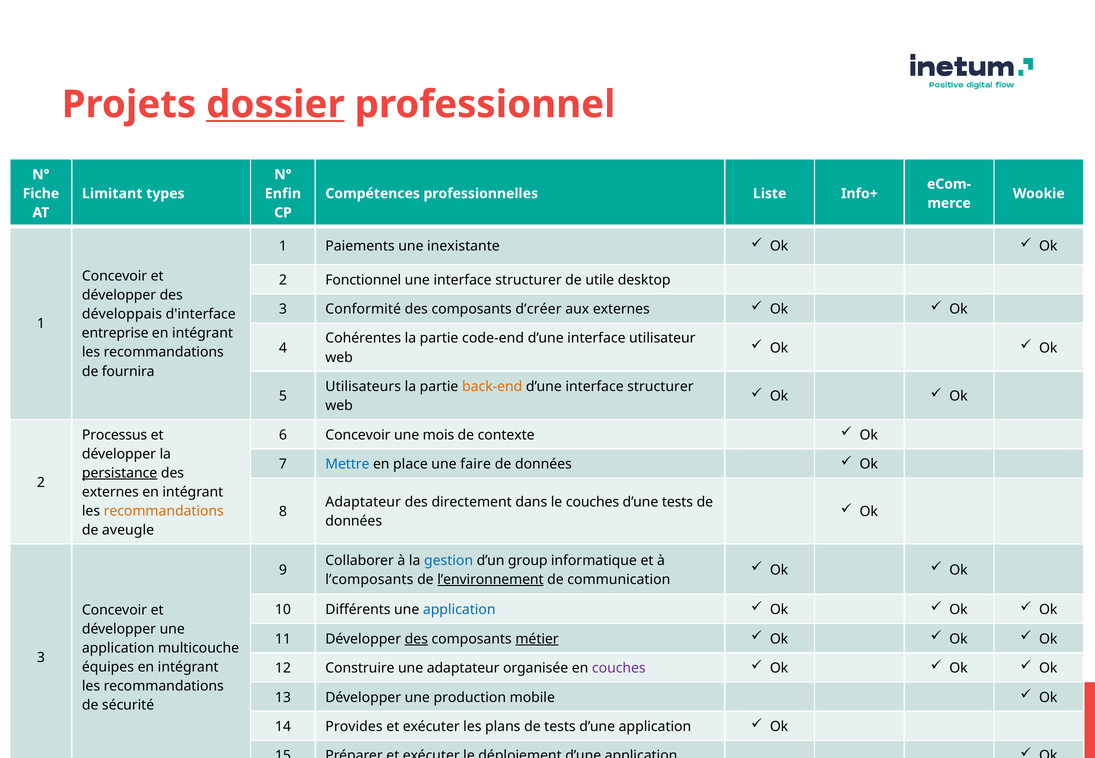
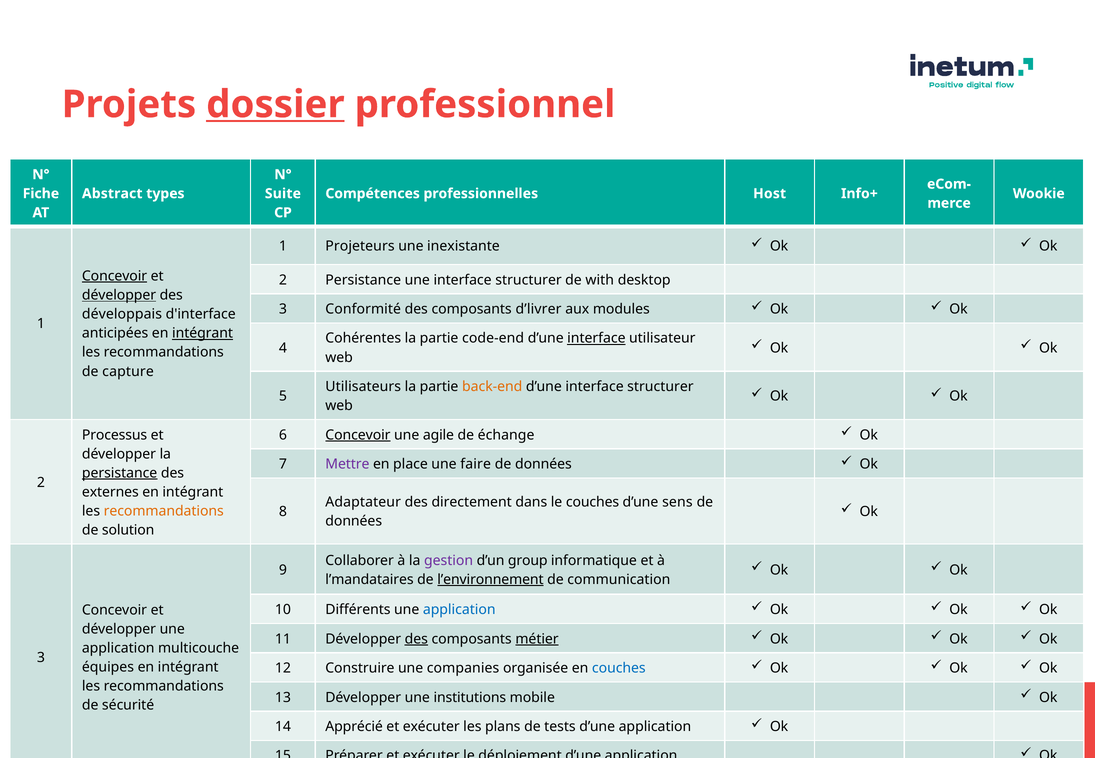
Limitant: Limitant -> Abstract (112, 194)
Enfin: Enfin -> Suite (283, 194)
Liste: Liste -> Host (770, 194)
Paiements: Paiements -> Projeteurs (360, 246)
Concevoir underline: none -> present (115, 276)
2 Fonctionnel: Fonctionnel -> Persistance (363, 280)
utile: utile -> with (600, 280)
développer underline: none -> present (119, 295)
d’créer: d’créer -> d’livrer (538, 309)
aux externes: externes -> modules (621, 309)
entreprise: entreprise -> anticipées (115, 333)
intégrant underline: none -> present (203, 333)
interface underline: none -> present (596, 338)
fournira: fournira -> capture (128, 371)
Concevoir underline: none -> present (358, 435)
mois: mois -> agile (438, 435)
contexte: contexte -> échange (506, 435)
Mettre colour: blue -> purple (347, 464)
d’une tests: tests -> sens (677, 502)
aveugle: aveugle -> solution (128, 530)
gestion colour: blue -> purple (449, 561)
l’composants: l’composants -> l’mandataires (369, 580)
une adaptateur: adaptateur -> companies (463, 668)
couches colour: purple -> blue (619, 668)
production: production -> institutions (470, 697)
Provides: Provides -> Apprécié (354, 727)
